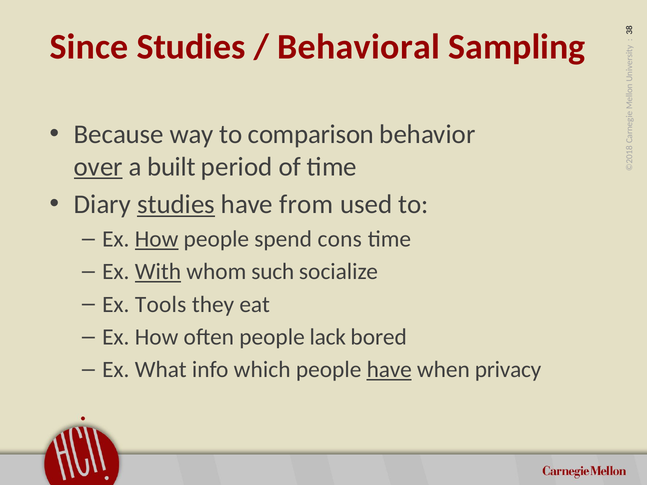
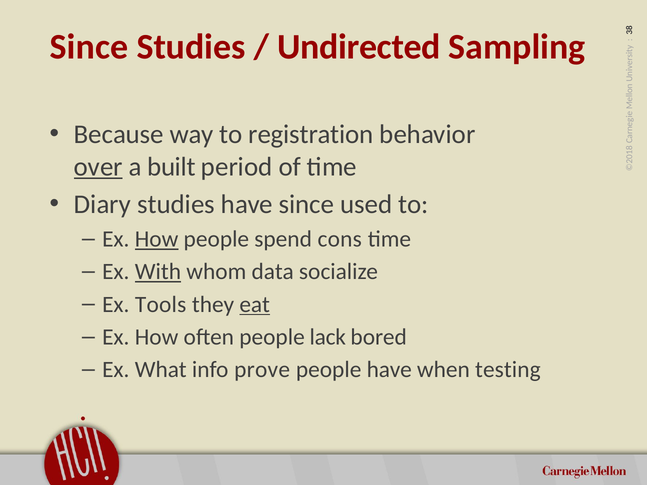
Behavioral: Behavioral -> Undirected (359, 47)
comparison: comparison -> registration (311, 135)
studies underline: present -> none (176, 205)
have from: from -> since (306, 205)
such: such -> data (273, 272)
eat underline: none -> present (255, 305)
which: which -> prove (262, 370)
have underline: present -> none (389, 370)
privacy: privacy -> testing (508, 370)
